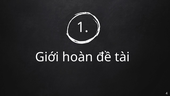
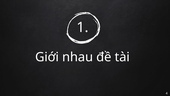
hoàn: hoàn -> nhau (78, 57)
